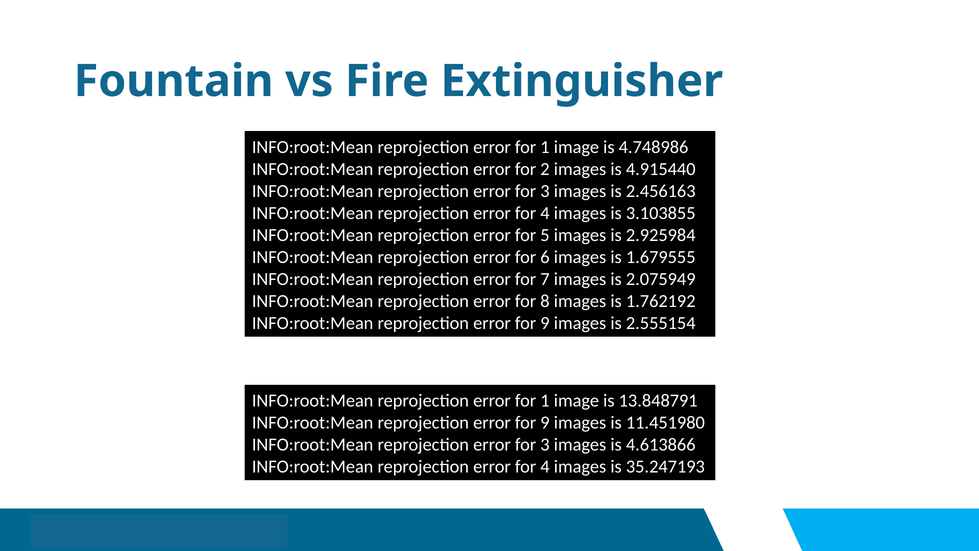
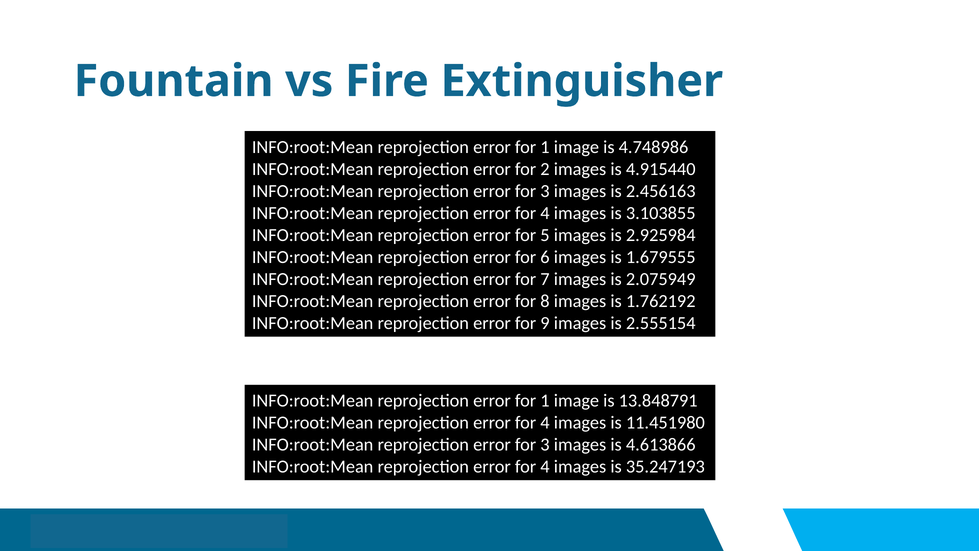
9: 9 -> 4 (545, 423)
